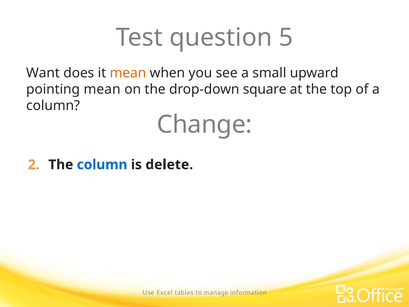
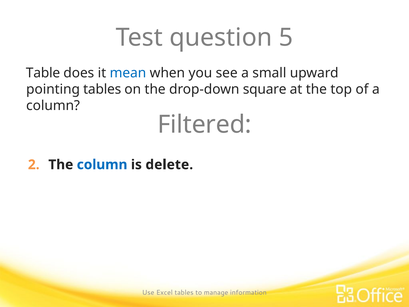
Want: Want -> Table (43, 73)
mean colour: orange -> blue (128, 73)
pointing mean: mean -> tables (102, 89)
Change: Change -> Filtered (205, 124)
